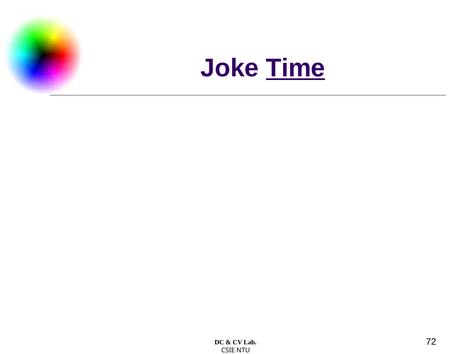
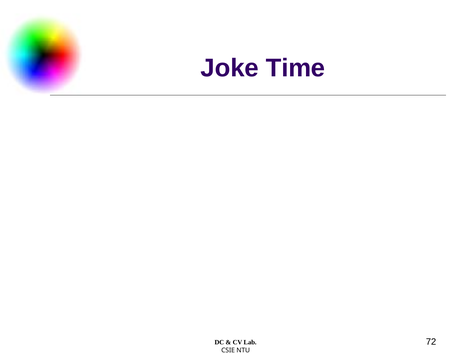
Time underline: present -> none (296, 68)
